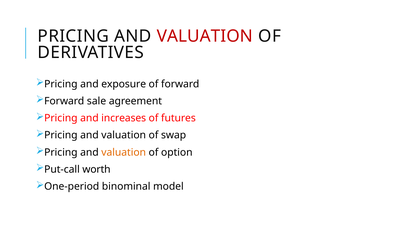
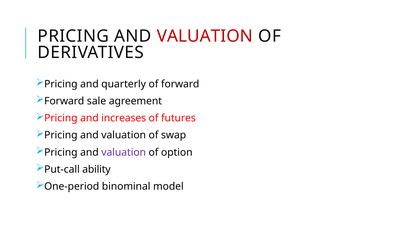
exposure: exposure -> quarterly (124, 84)
valuation colour: orange -> purple (124, 152)
worth: worth -> ability (96, 170)
